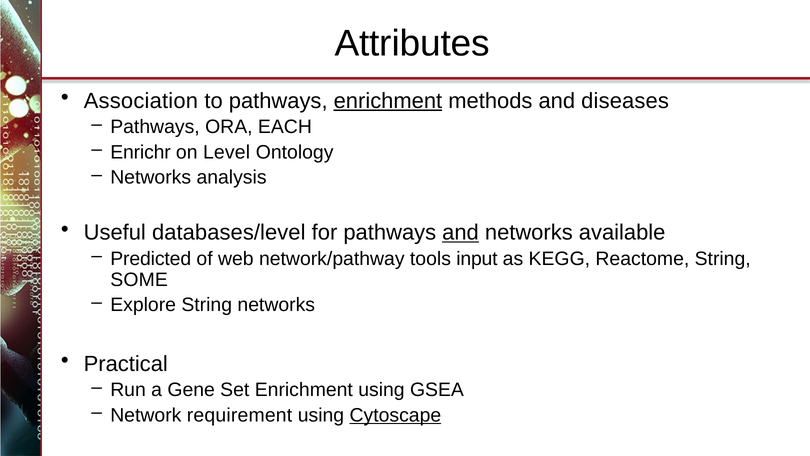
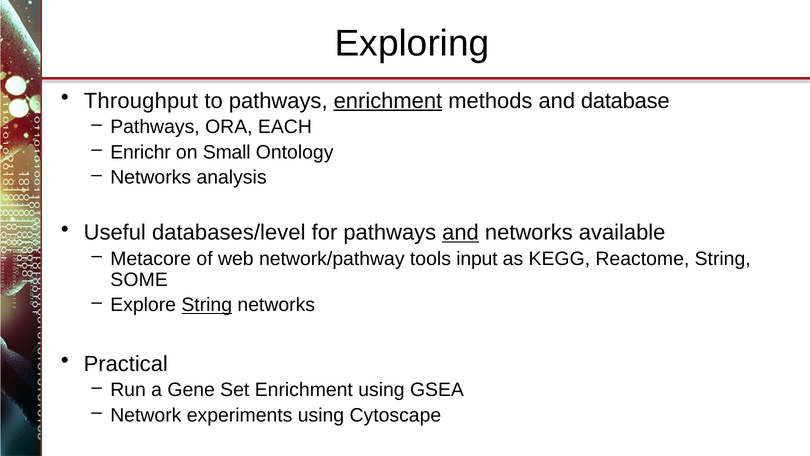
Attributes: Attributes -> Exploring (412, 43)
Association: Association -> Throughput (141, 101)
diseases: diseases -> database (625, 101)
Level: Level -> Small (227, 152)
Predicted: Predicted -> Metacore (151, 259)
String underline: none -> present (207, 305)
requirement: requirement -> experiments (240, 415)
Cytoscape underline: present -> none (395, 415)
